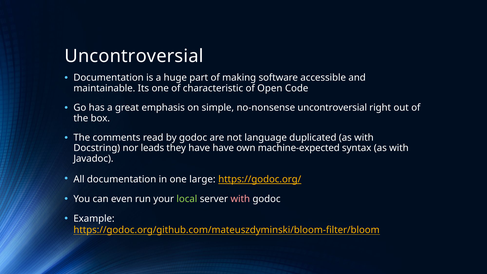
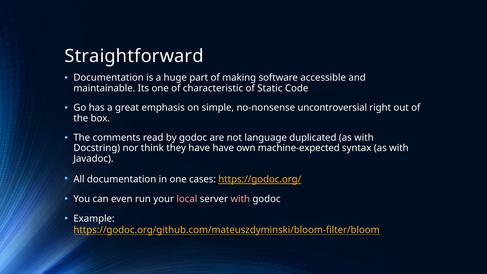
Uncontroversial: Uncontroversial -> Straightforward (134, 56)
Open: Open -> Static (270, 88)
leads: leads -> think (152, 148)
large: large -> cases (203, 179)
local colour: light green -> pink (187, 199)
